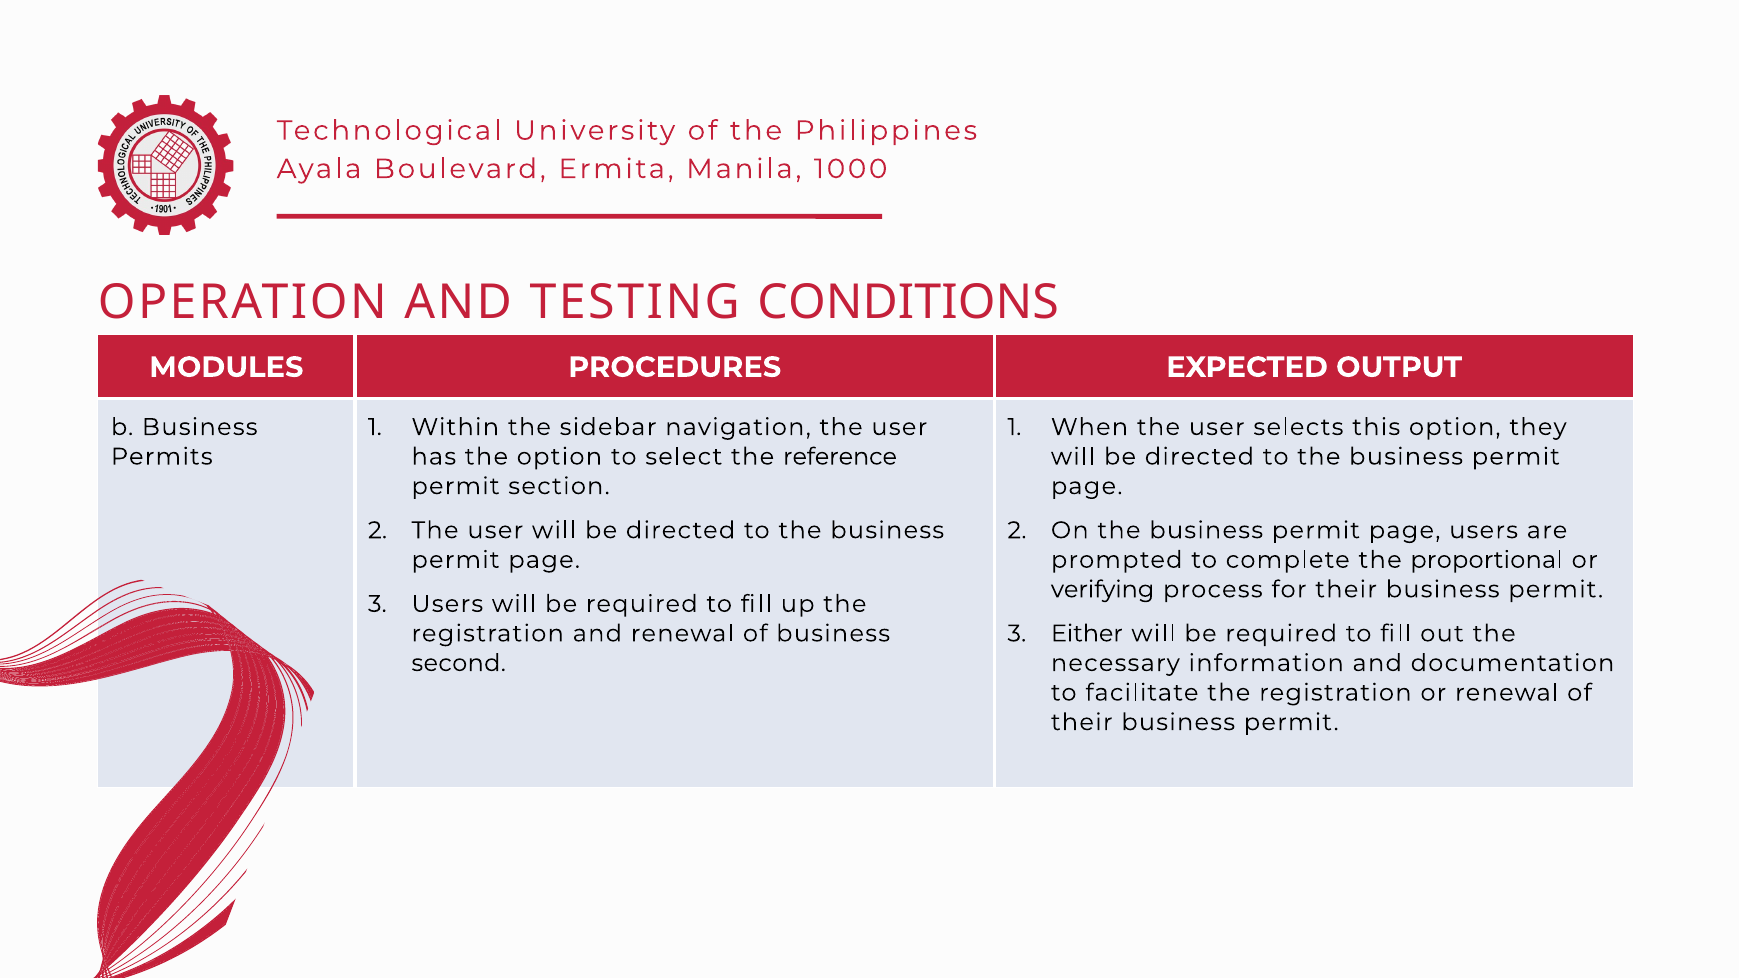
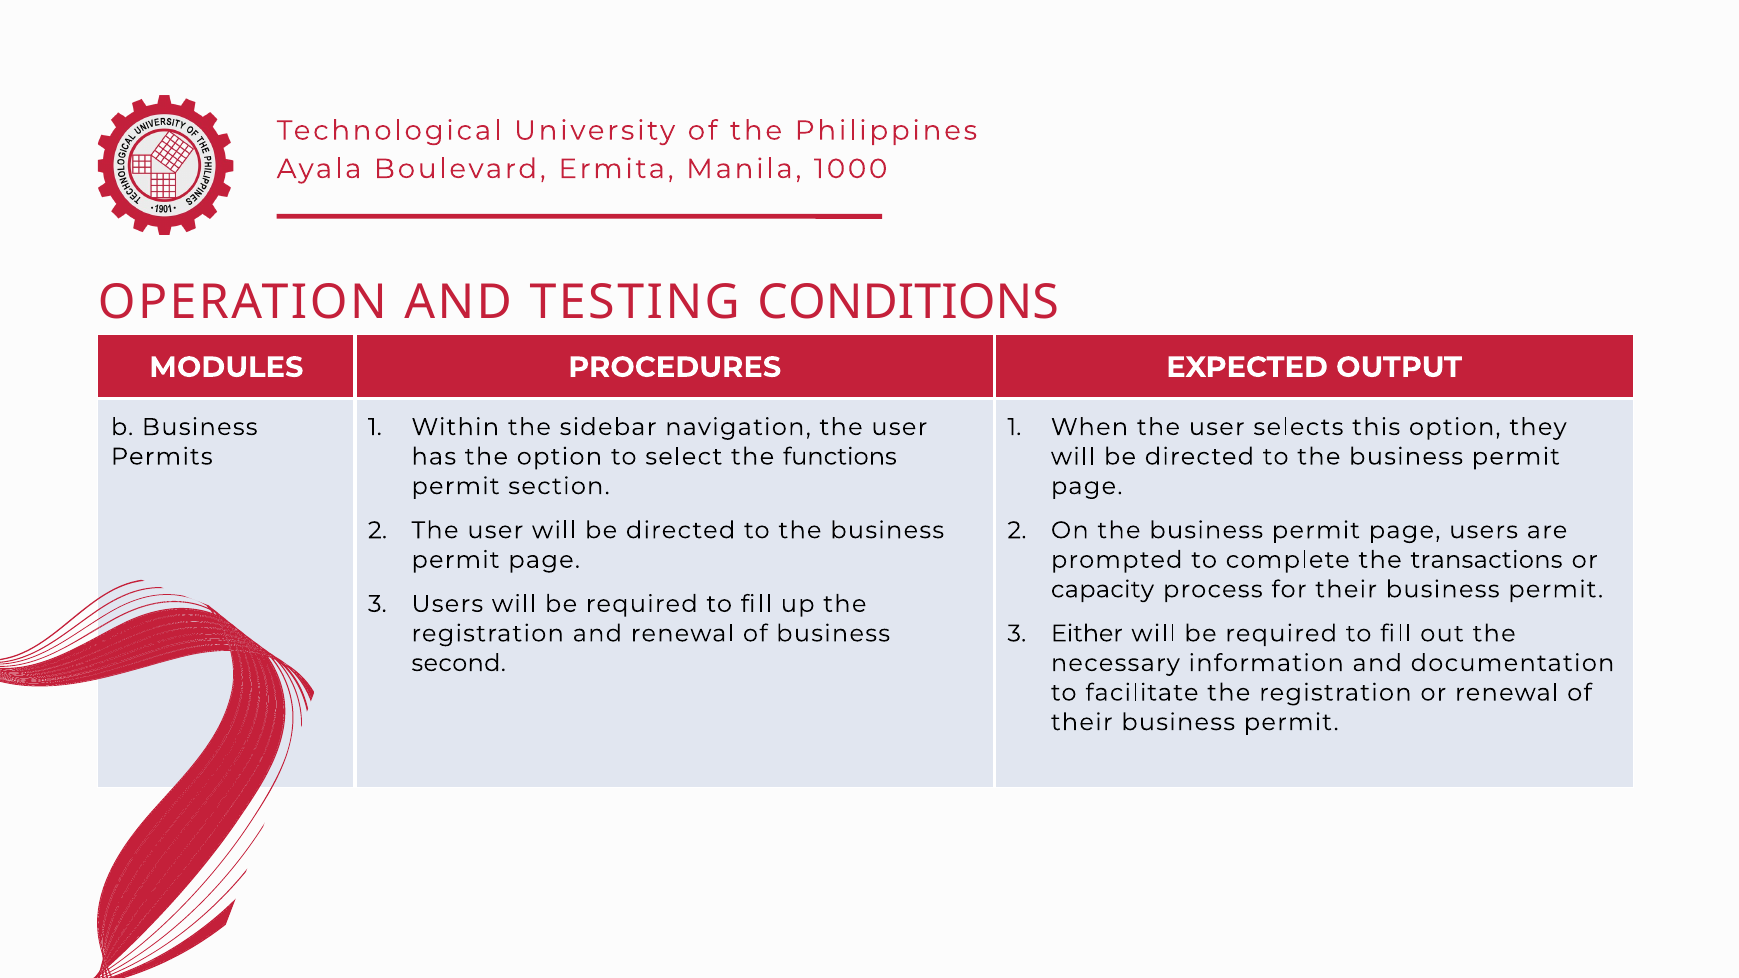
reference: reference -> functions (840, 457)
proportional: proportional -> transactions (1487, 560)
verifying: verifying -> capacity (1102, 590)
